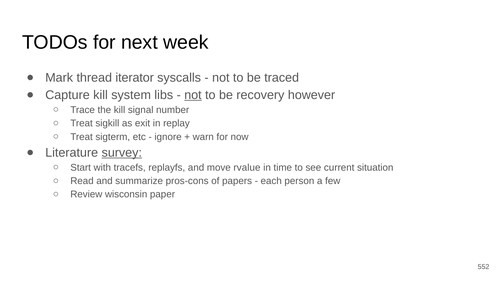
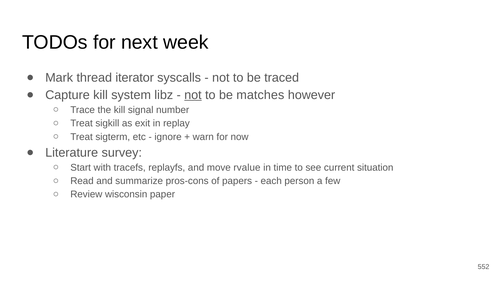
libs: libs -> libz (164, 95)
recovery: recovery -> matches (260, 95)
survey underline: present -> none (122, 153)
